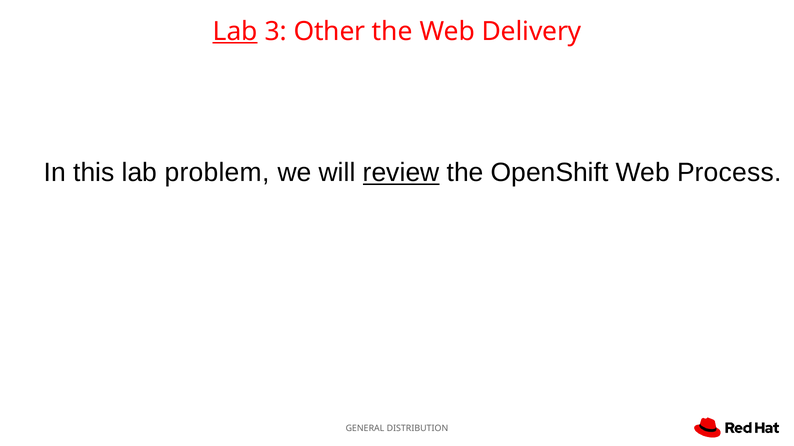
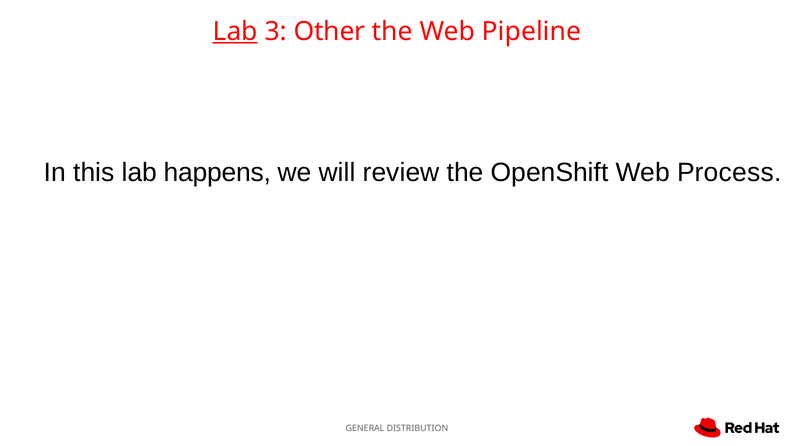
Delivery: Delivery -> Pipeline (531, 32)
problem: problem -> happens (217, 173)
review underline: present -> none (401, 173)
